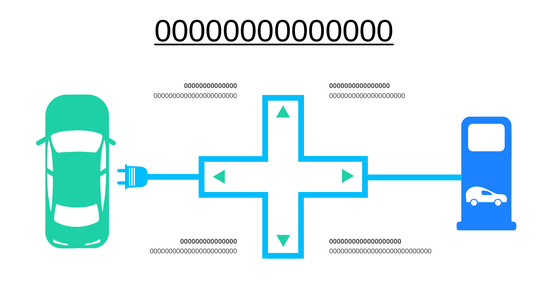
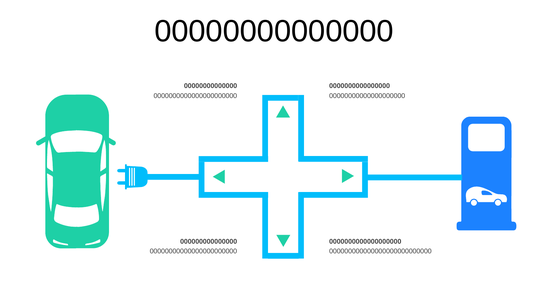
00000000000000 underline: present -> none (274, 31)
